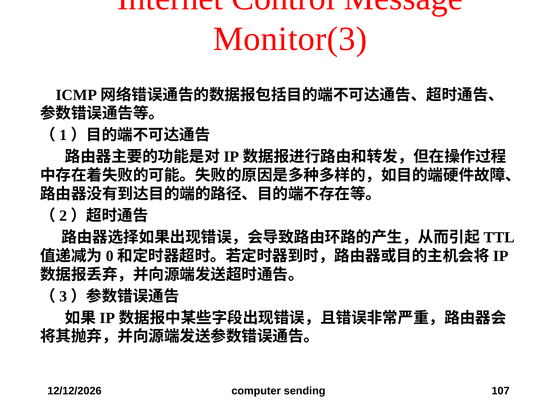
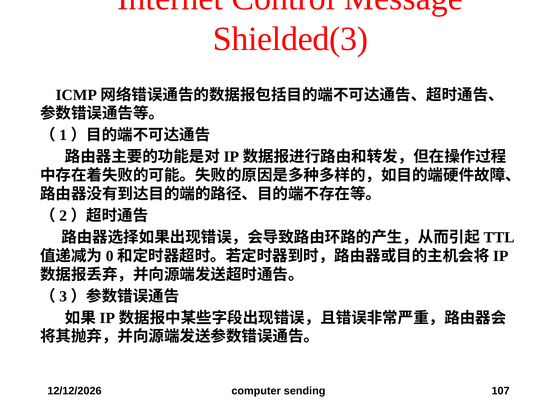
Monitor(3: Monitor(3 -> Shielded(3 (290, 39)
